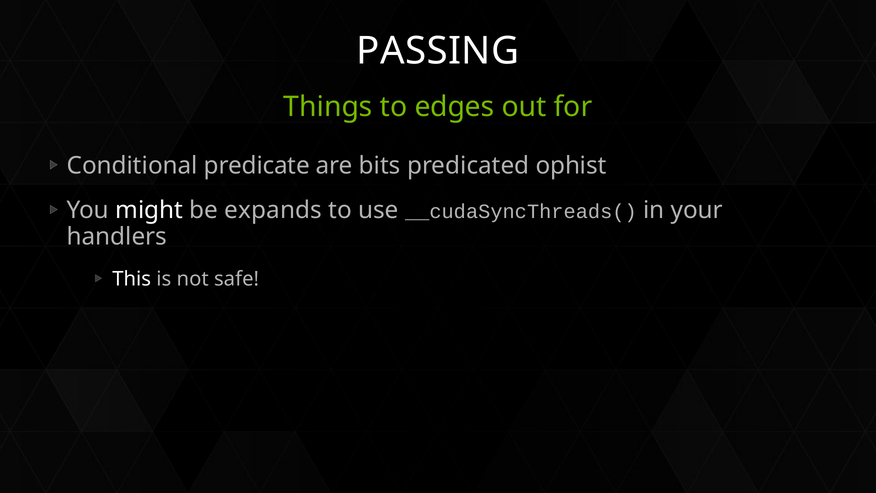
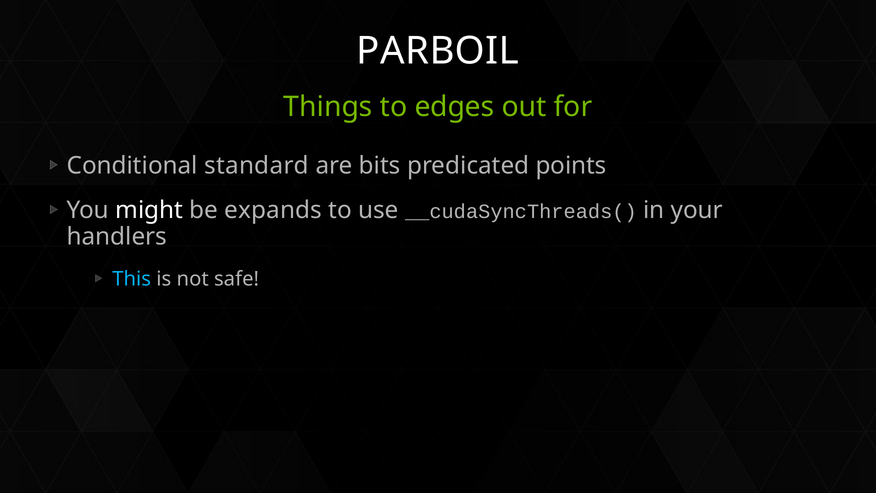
PASSING: PASSING -> PARBOIL (438, 51)
predicate: predicate -> standard (257, 166)
ophist: ophist -> points (571, 166)
This colour: white -> light blue (132, 279)
